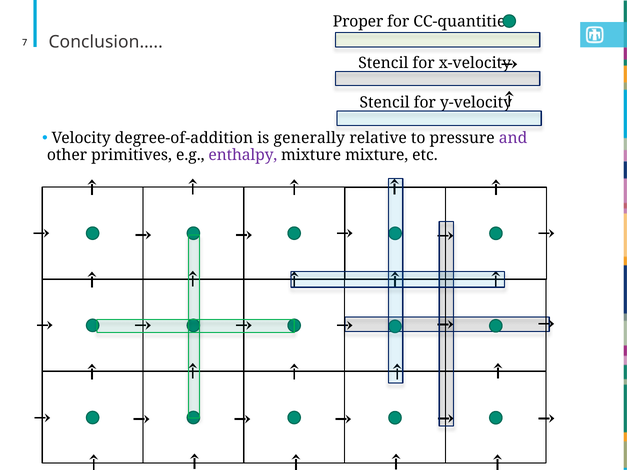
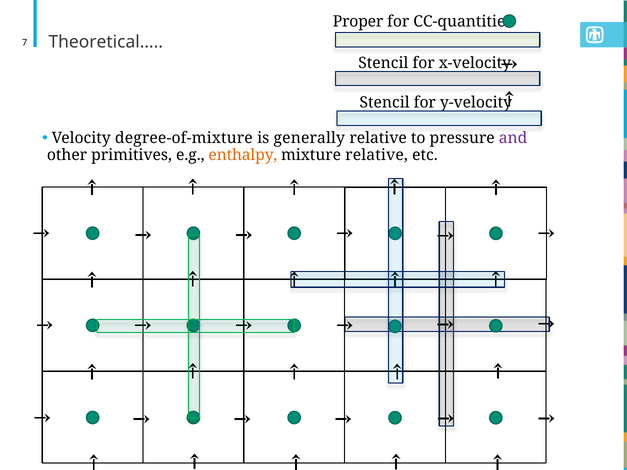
Conclusion…: Conclusion… -> Theoretical… (106, 42)
degree-of-addition: degree-of-addition -> degree-of-mixture (184, 138)
enthalpy colour: purple -> orange (243, 155)
mixture mixture: mixture -> relative (377, 155)
